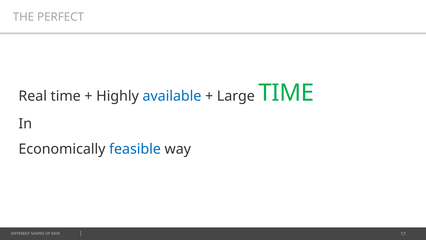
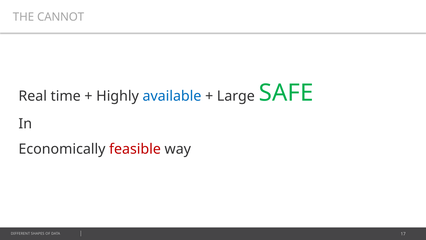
PERFECT: PERFECT -> CANNOT (61, 17)
Large TIME: TIME -> SAFE (286, 93)
feasible colour: blue -> red (135, 149)
